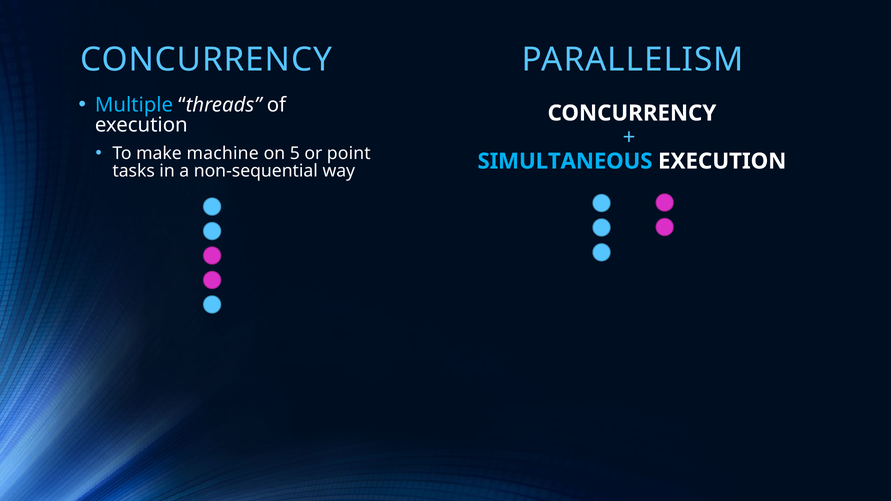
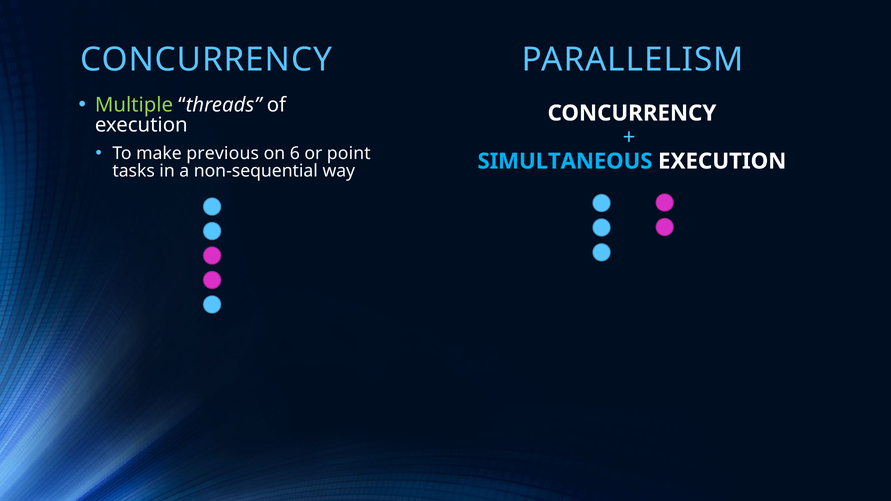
Multiple colour: light blue -> light green (134, 105)
machine: machine -> previous (223, 154)
5: 5 -> 6 (295, 154)
